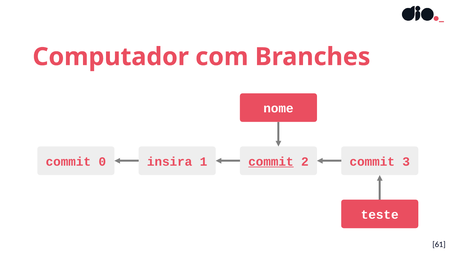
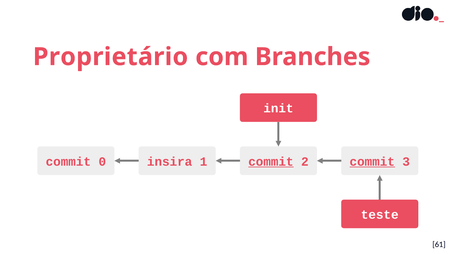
Computador: Computador -> Proprietário (111, 57)
nome: nome -> init (278, 109)
commit underline: none -> present (372, 162)
